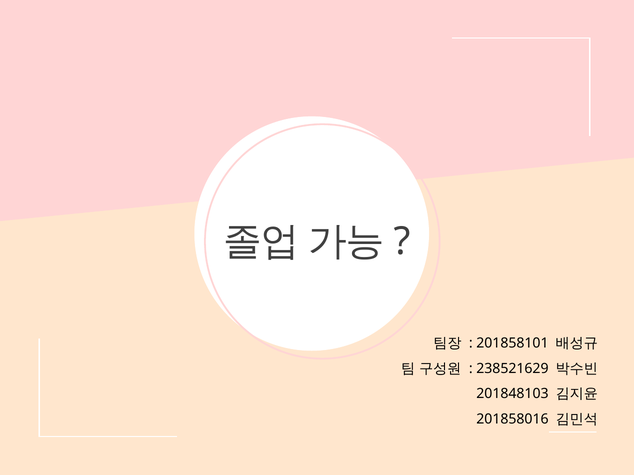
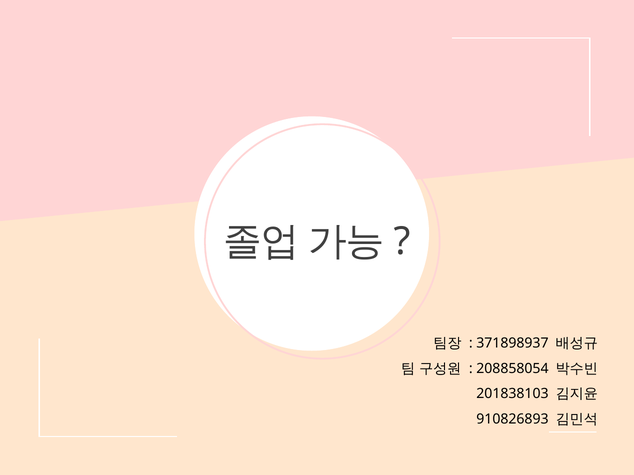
201858101: 201858101 -> 371898937 (512, 344)
238521629: 238521629 -> 208858054 (512, 369)
201848103: 201848103 -> 201838103 (512, 394)
201858016: 201858016 -> 910826893 (512, 420)
